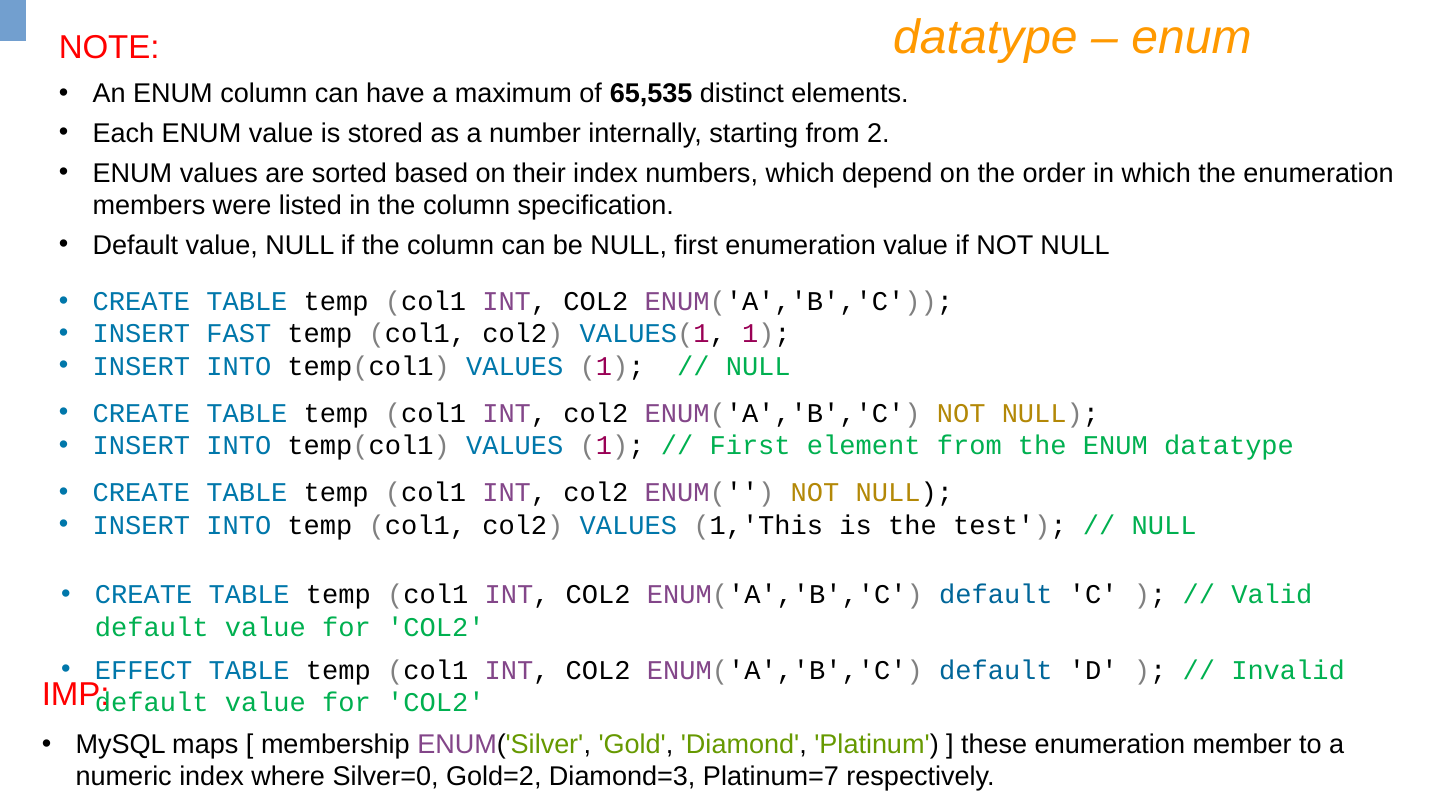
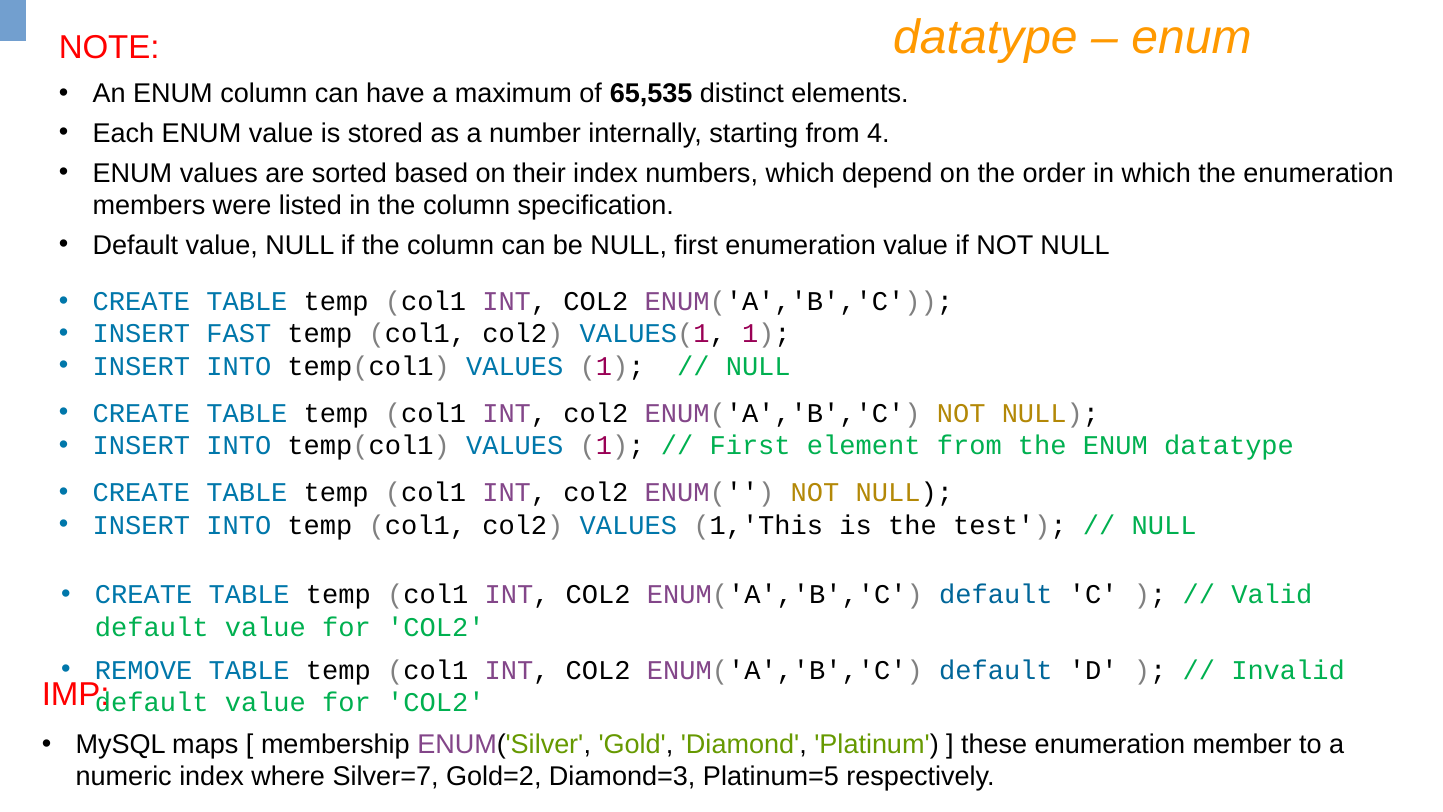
2: 2 -> 4 (878, 133)
EFFECT: EFFECT -> REMOVE (144, 670)
Silver=0: Silver=0 -> Silver=7 (386, 777)
Platinum=7: Platinum=7 -> Platinum=5 (771, 777)
